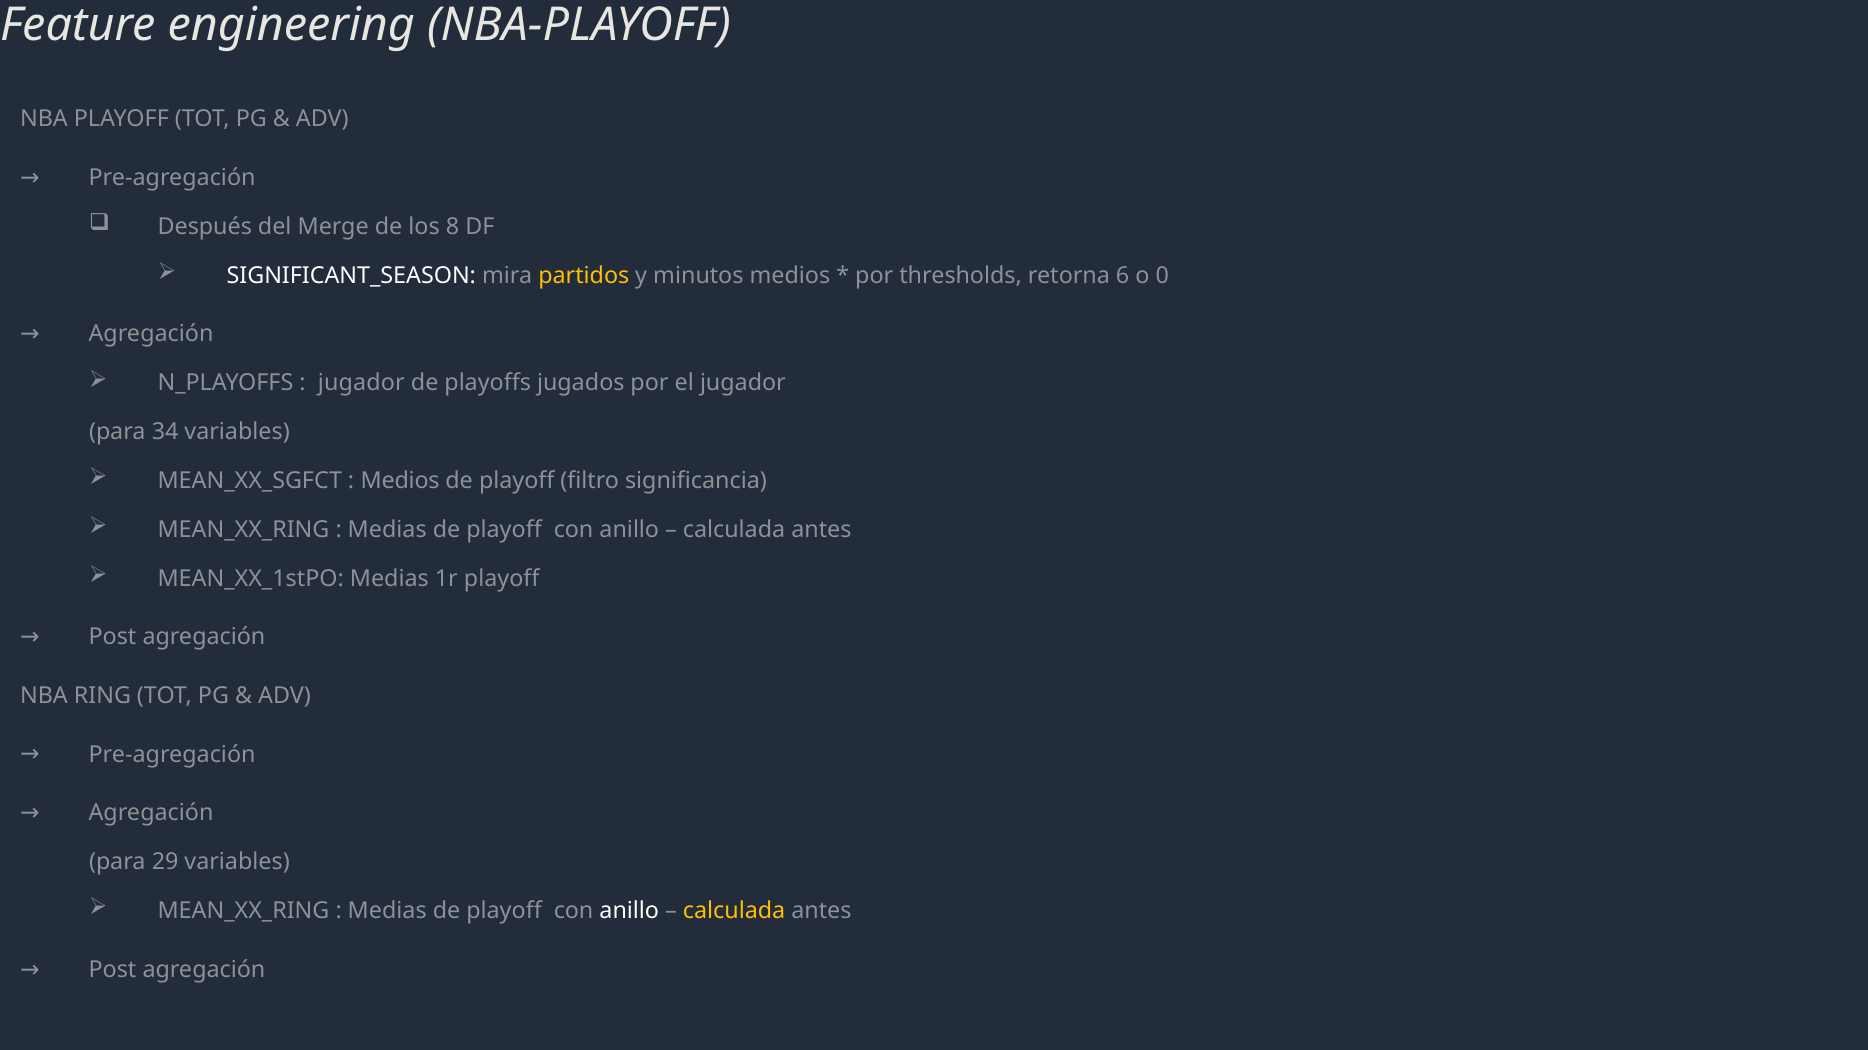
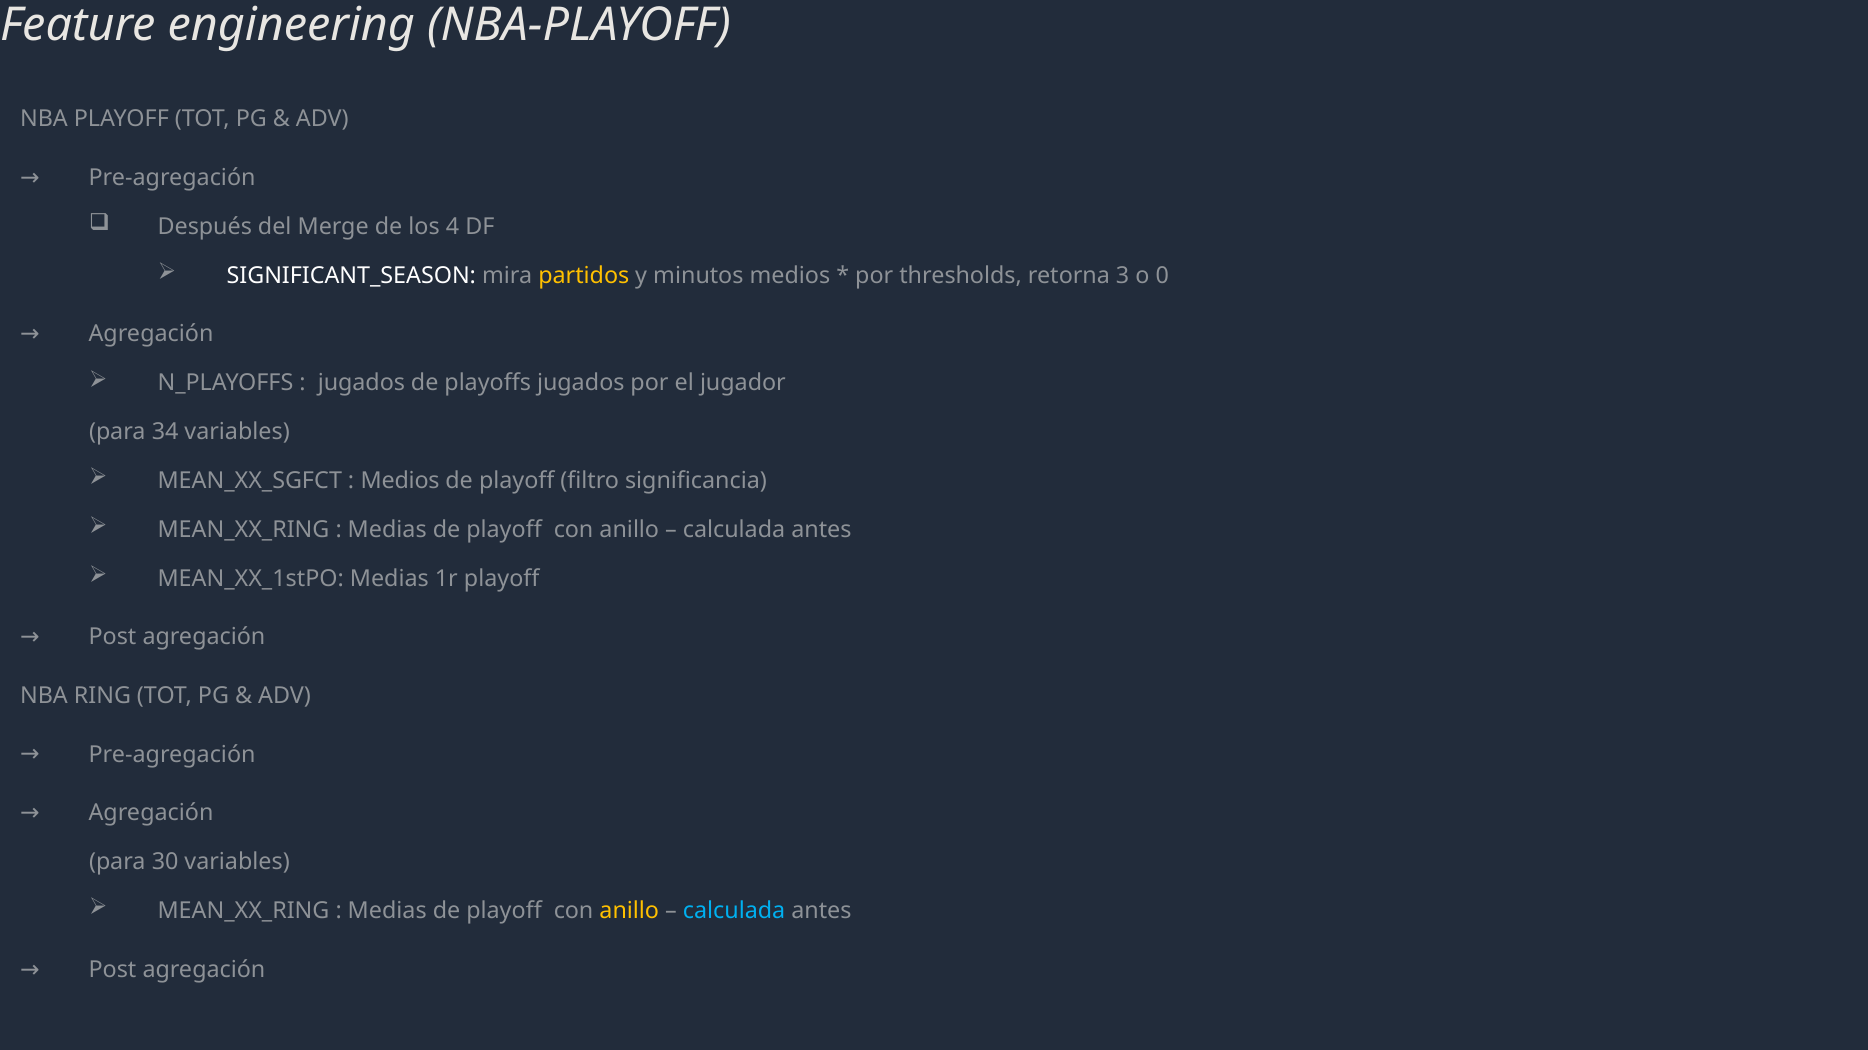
8: 8 -> 4 (453, 227)
6: 6 -> 3 (1123, 276)
jugador: jugador -> jugados (361, 383)
29: 29 -> 30 (165, 863)
anillo colour: white -> yellow (629, 912)
calculada colour: yellow -> light blue (734, 912)
